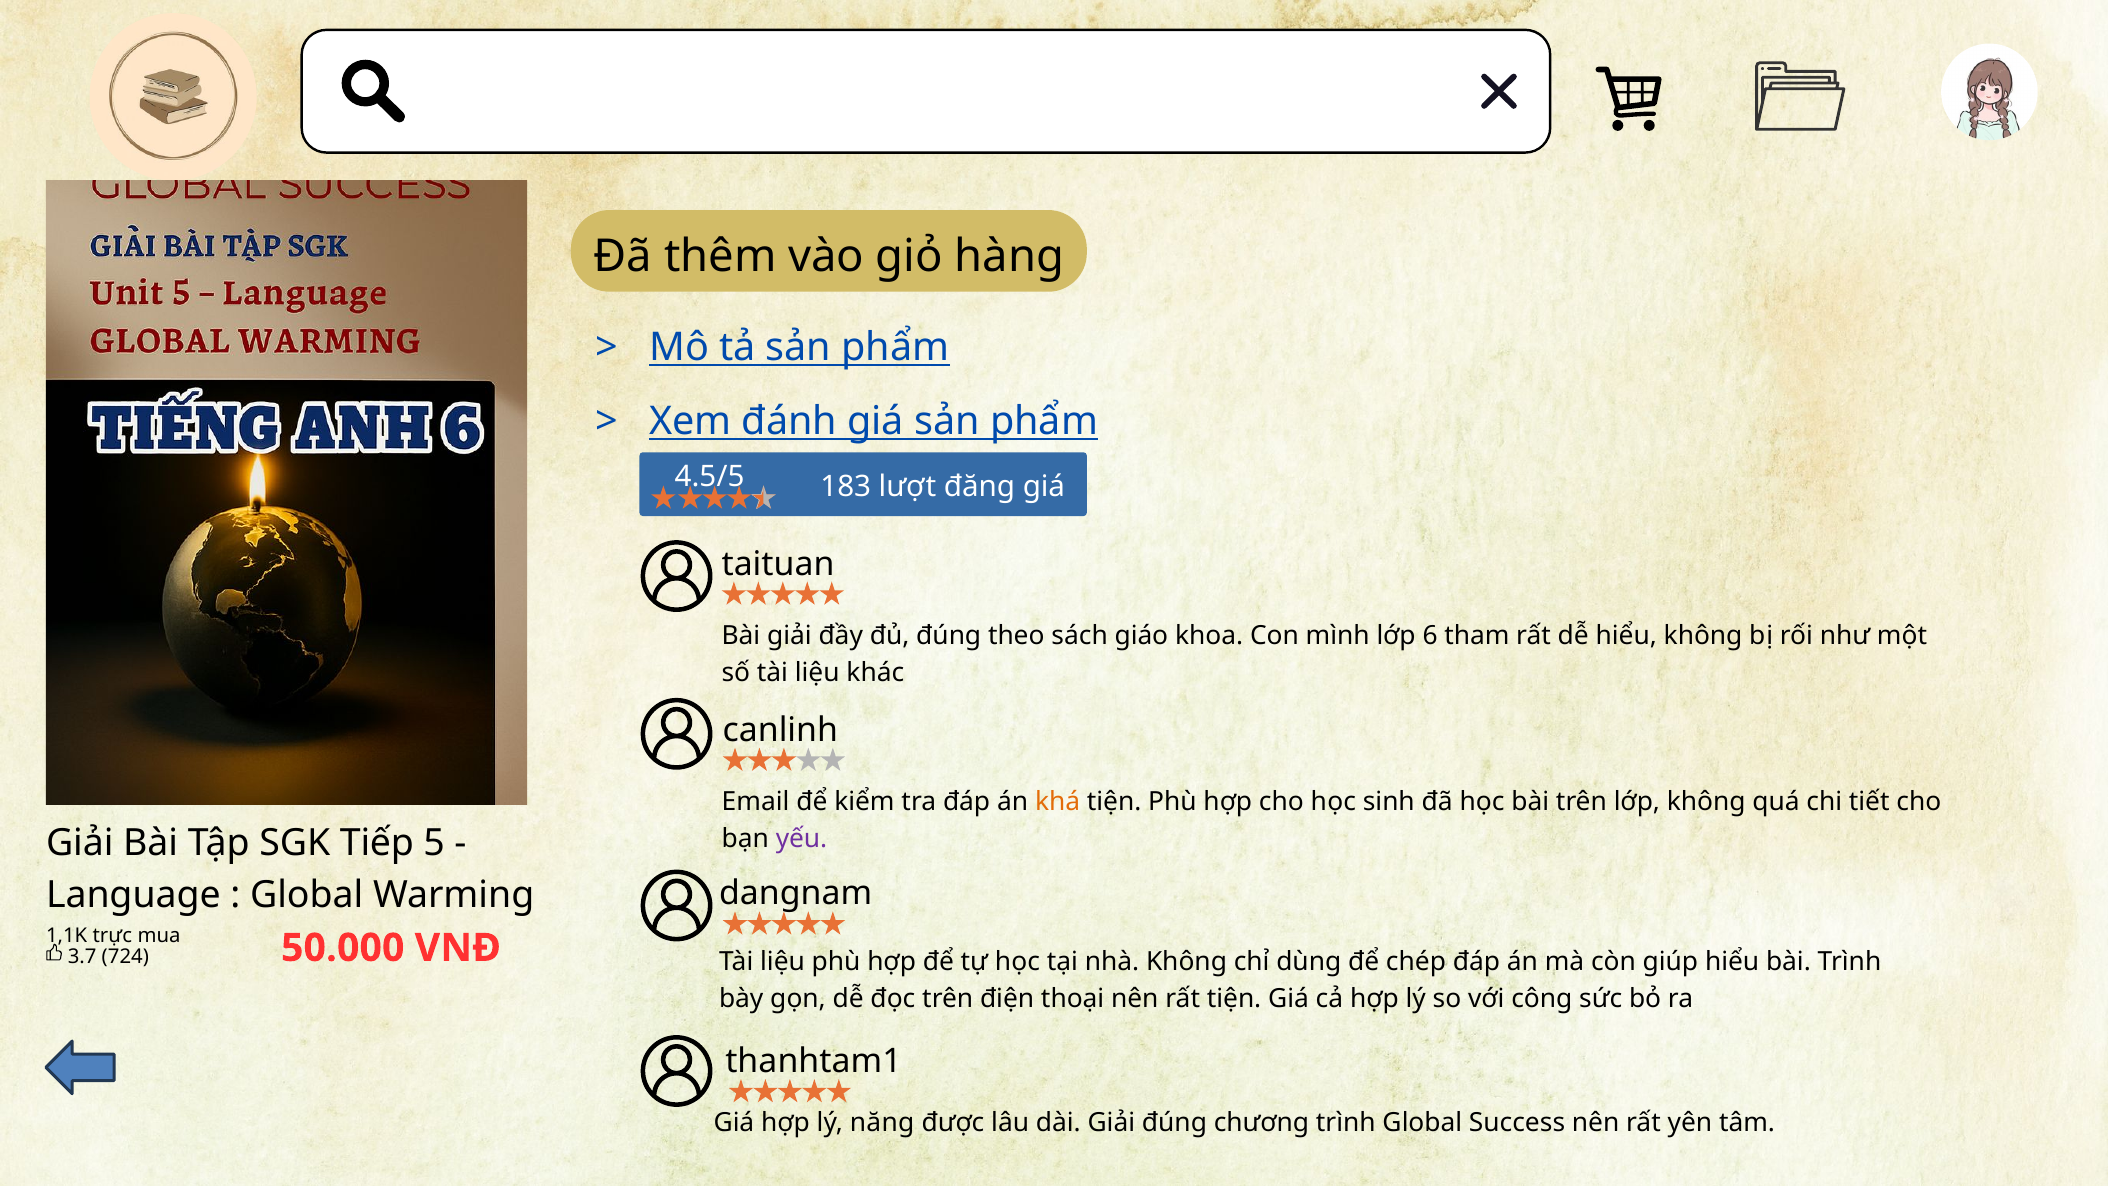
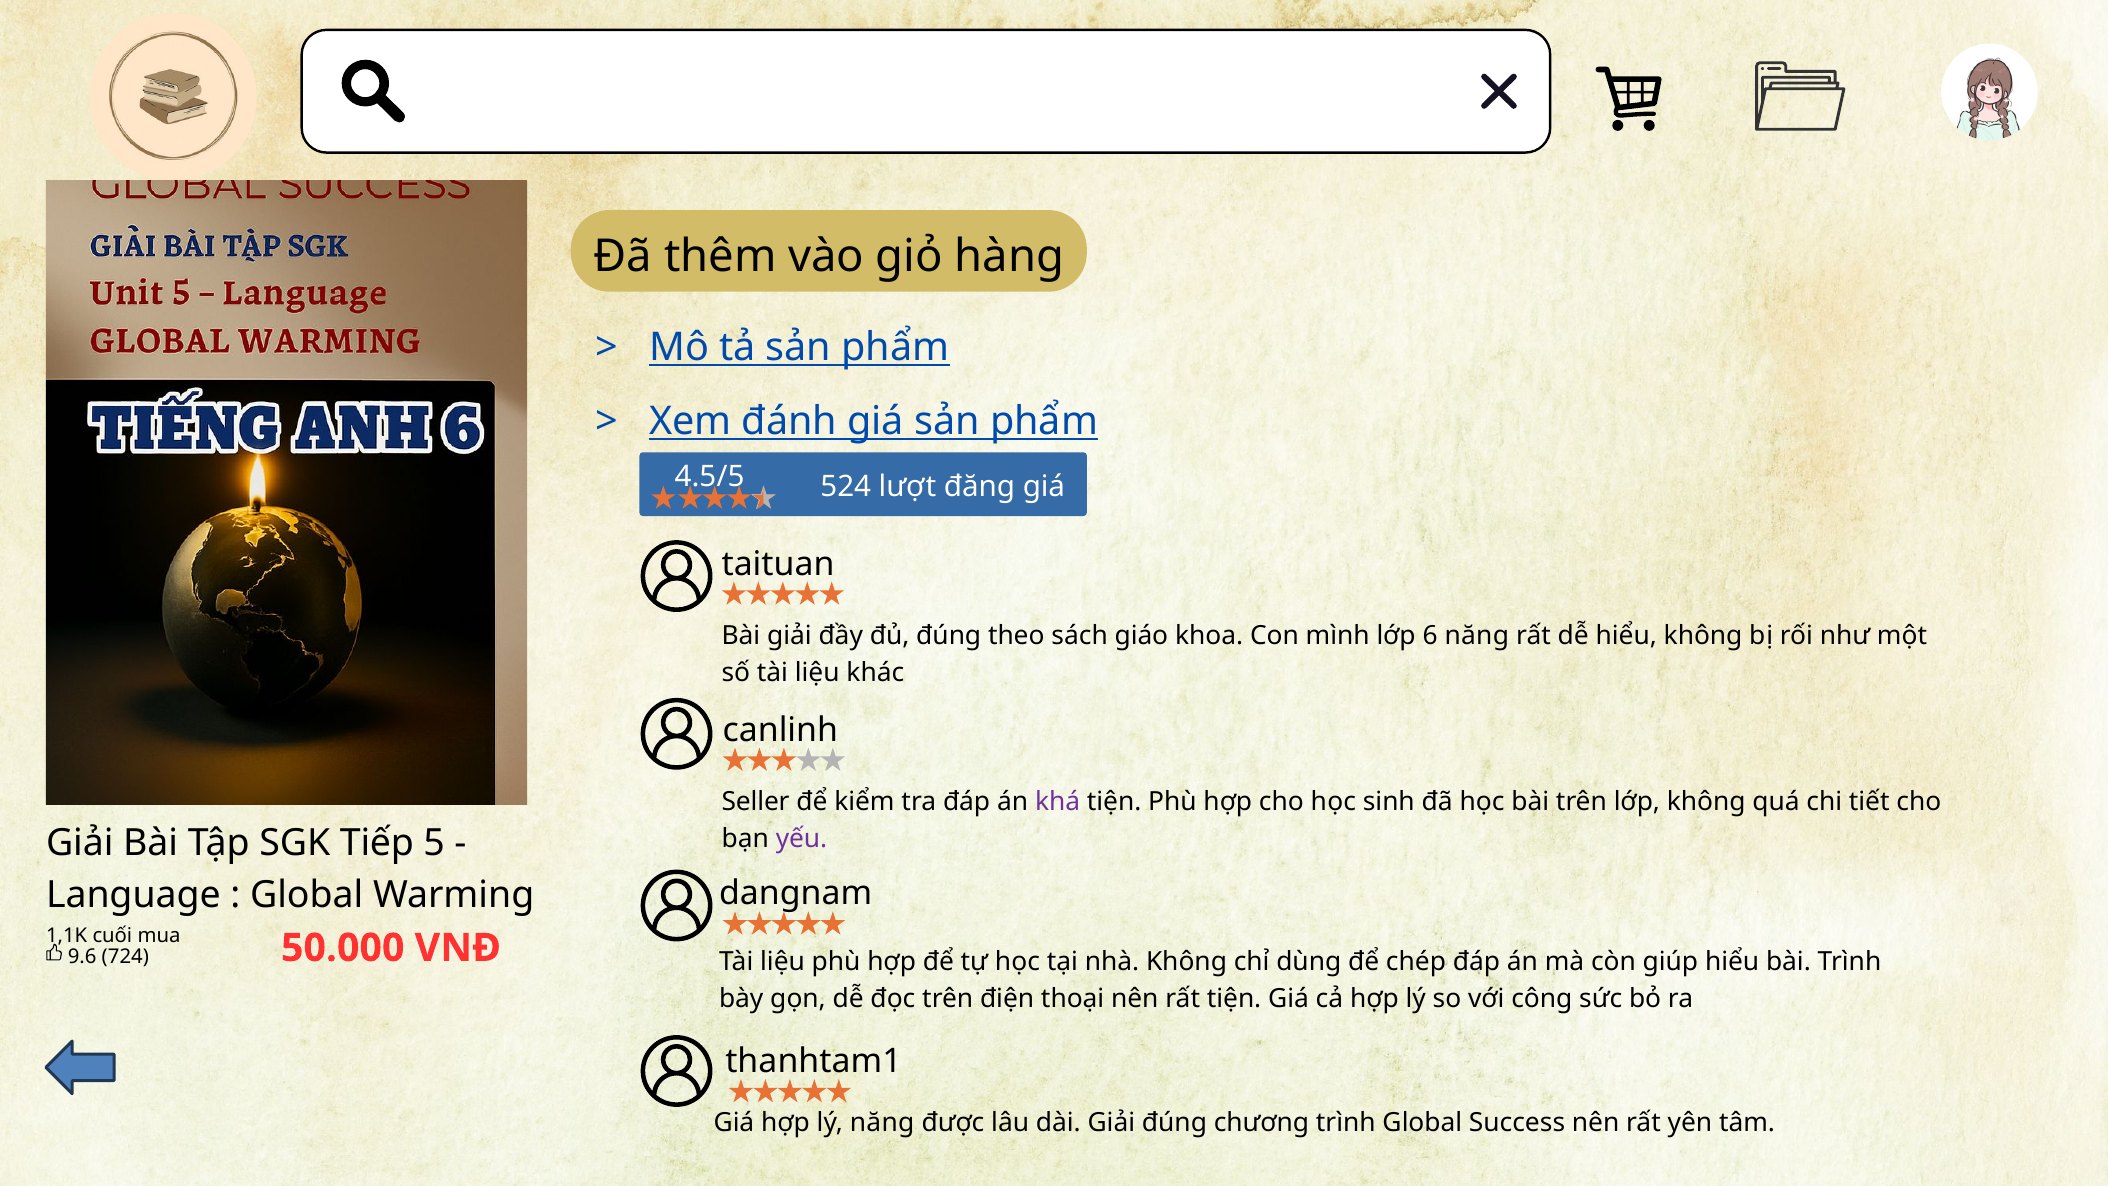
183: 183 -> 524 (846, 487)
6 tham: tham -> năng (1477, 635)
Email: Email -> Seller (756, 801)
khá colour: orange -> purple (1058, 801)
trực: trực -> cuối (112, 935)
3.7: 3.7 -> 9.6 (82, 957)
